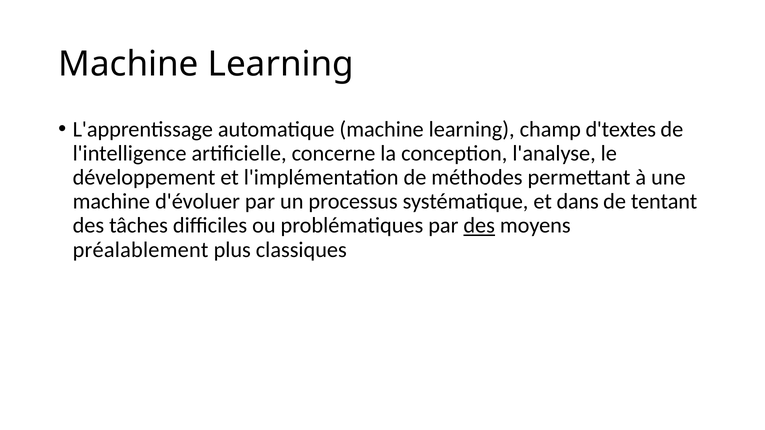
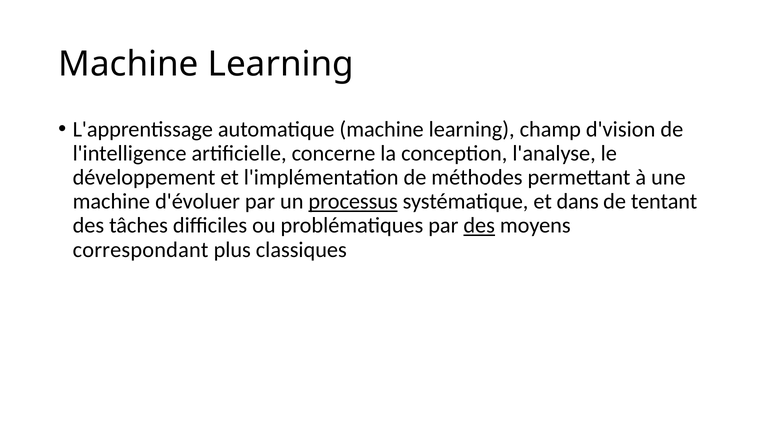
d'textes: d'textes -> d'vision (621, 129)
processus underline: none -> present (353, 202)
préalablement: préalablement -> correspondant (141, 250)
